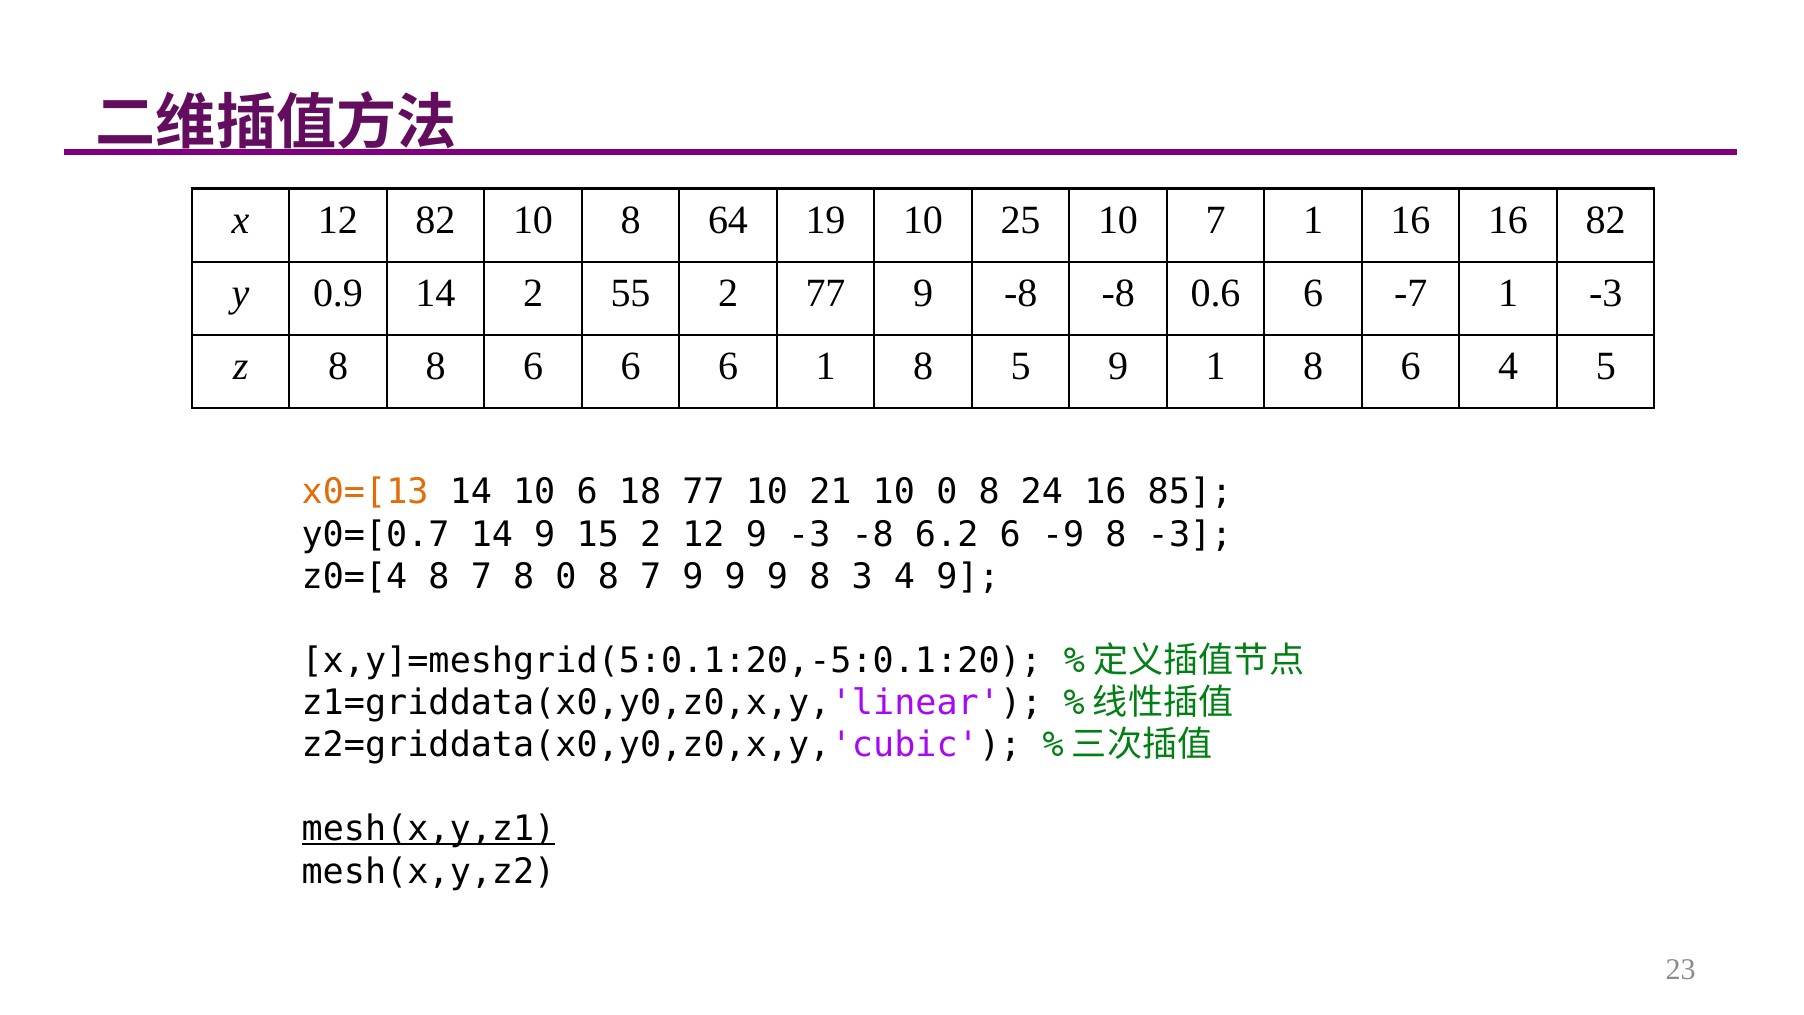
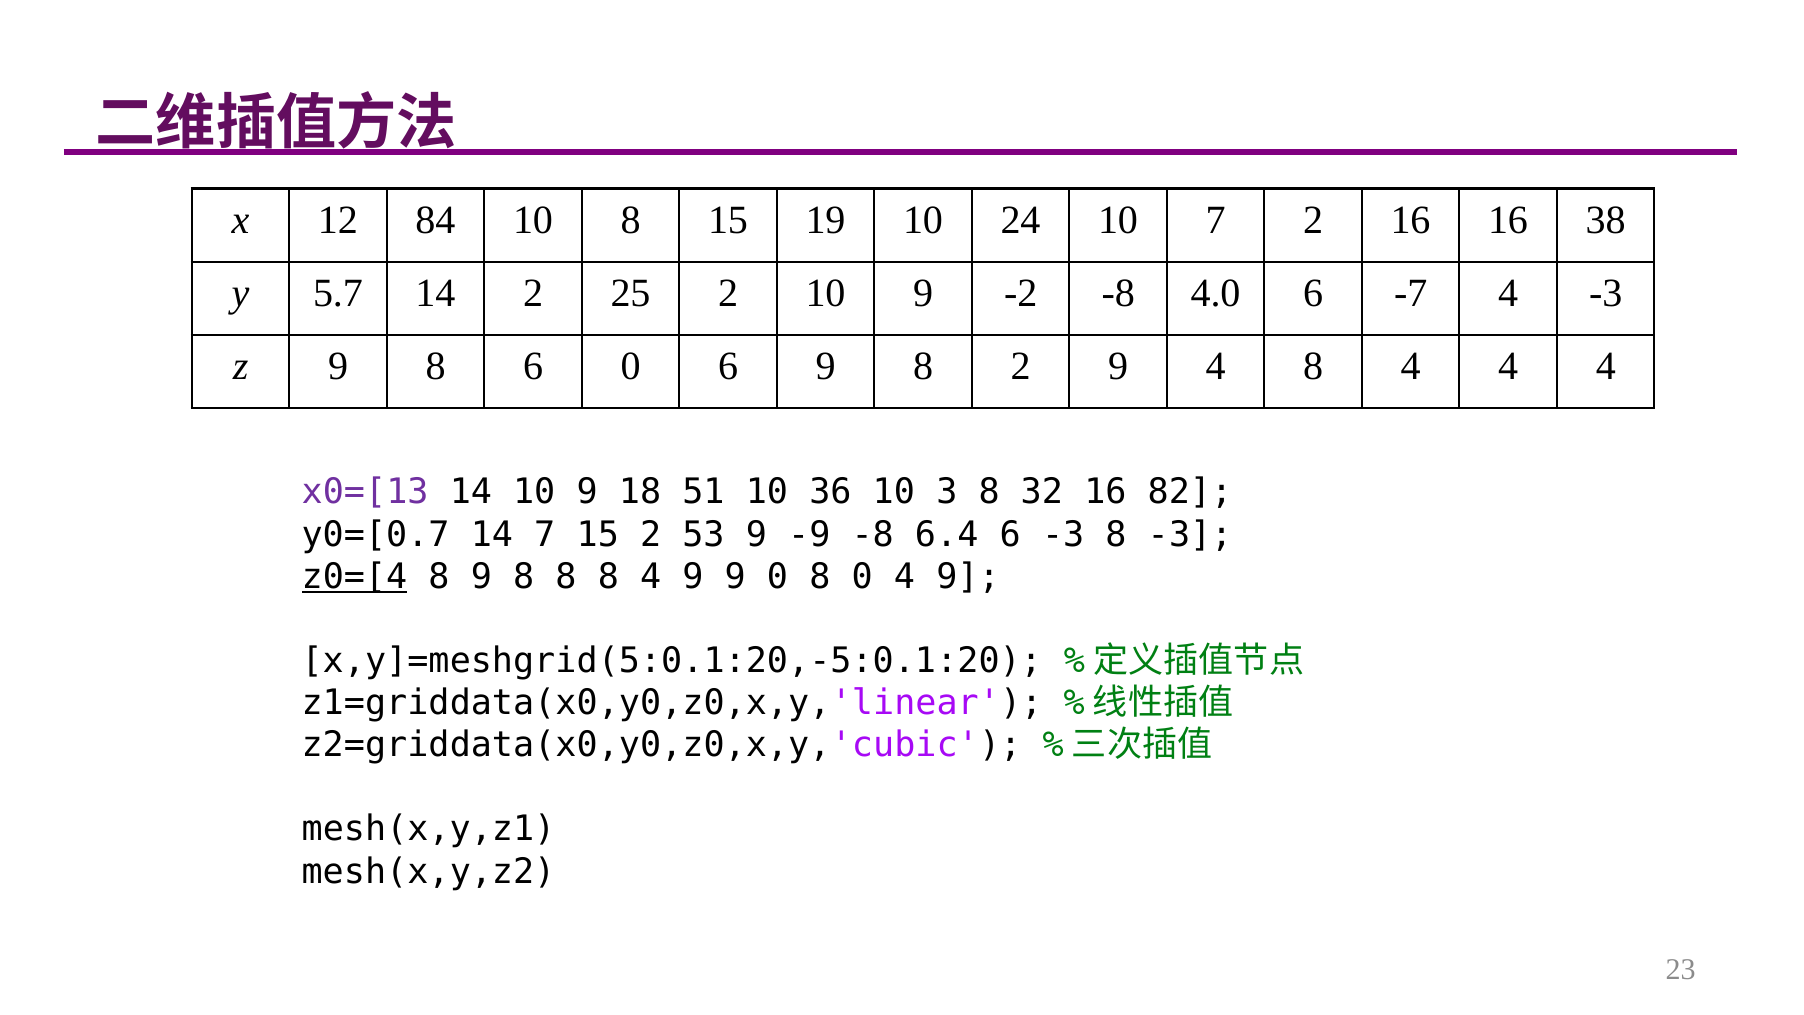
12 82: 82 -> 84 (435, 220)
8 64: 64 -> 15 (728, 220)
25: 25 -> 24 (1021, 220)
7 1: 1 -> 2 (1313, 220)
16 82: 82 -> 38 (1606, 220)
0.9: 0.9 -> 5.7 (338, 293)
55: 55 -> 25 (630, 293)
2 77: 77 -> 10 (826, 293)
9 -8: -8 -> -2 (1021, 293)
0.6: 0.6 -> 4.0 (1216, 293)
-7 1: 1 -> 4 (1508, 293)
z 8: 8 -> 9 (338, 366)
8 6 6: 6 -> 0 (631, 366)
6 1: 1 -> 9 (826, 366)
8 5: 5 -> 2 (1021, 366)
9 1: 1 -> 4 (1216, 366)
6: 6 -> 4 (1411, 366)
5: 5 -> 4 (1606, 366)
x0=[13 colour: orange -> purple (365, 492)
14 10 6: 6 -> 9 (587, 492)
18 77: 77 -> 51 (703, 492)
21: 21 -> 36 (830, 492)
10 0: 0 -> 3 (947, 492)
24: 24 -> 32 (1042, 492)
85: 85 -> 82 (1190, 492)
14 9: 9 -> 7 (545, 534)
2 12: 12 -> 53 (703, 534)
9 -3: -3 -> -9 (809, 534)
6.2: 6.2 -> 6.4 (947, 534)
6 -9: -9 -> -3 (1063, 534)
z0=[4 underline: none -> present (354, 576)
7: 7 -> 9 (481, 576)
0: 0 -> 8 (566, 576)
7: 7 -> 4 (651, 576)
9 9 9: 9 -> 0 (777, 576)
8 3: 3 -> 0 (862, 576)
mesh(x,y,z1 underline: present -> none (429, 829)
